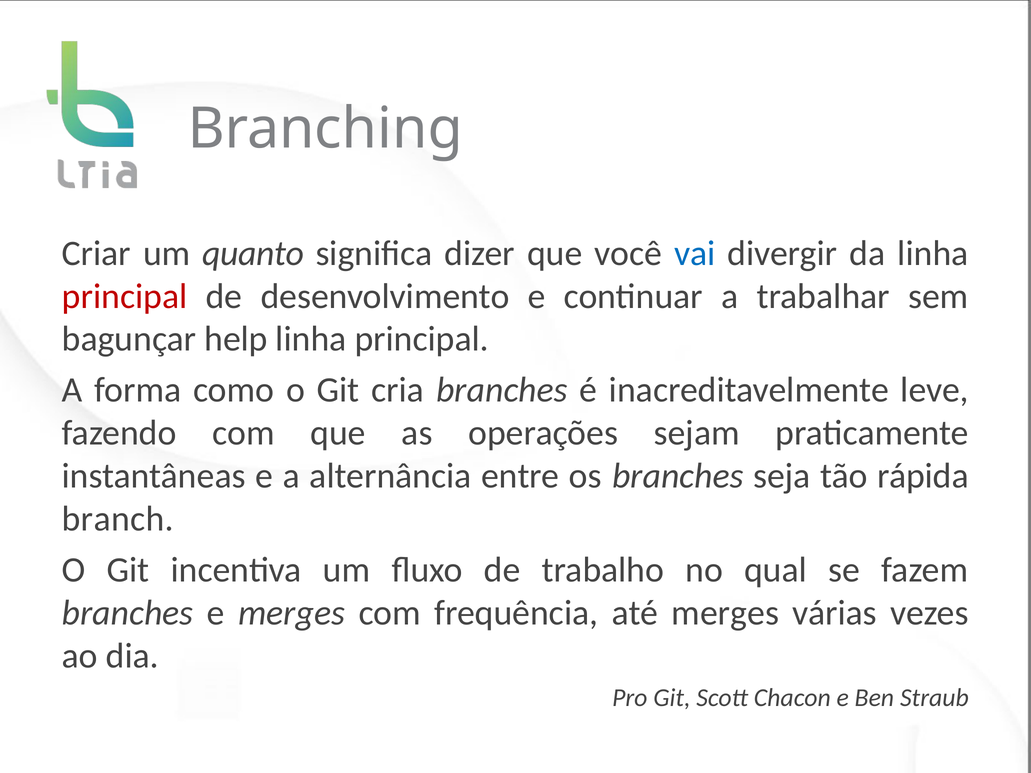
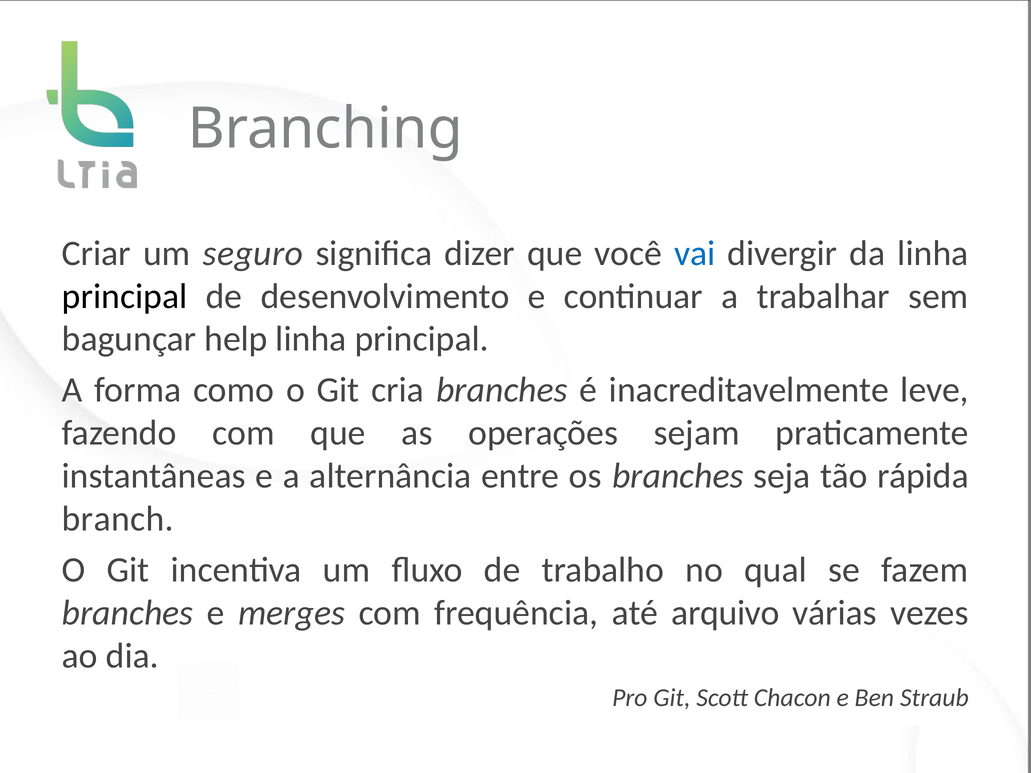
quanto: quanto -> seguro (253, 253)
principal colour: red -> black (125, 296)
até merges: merges -> arquivo (725, 613)
